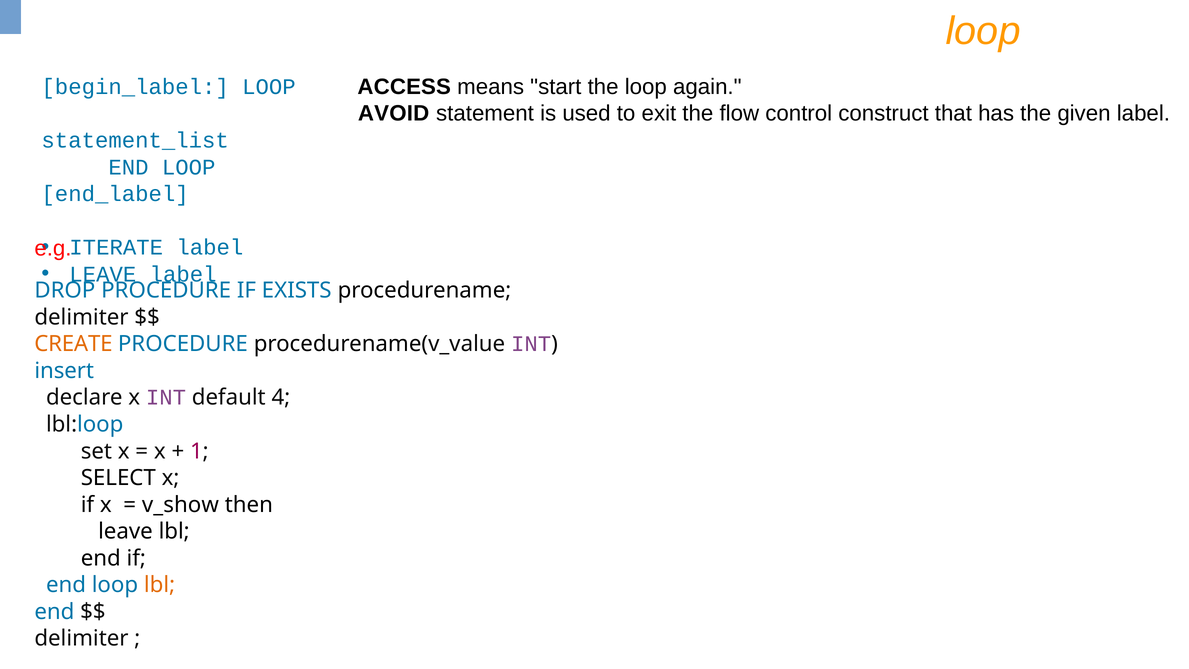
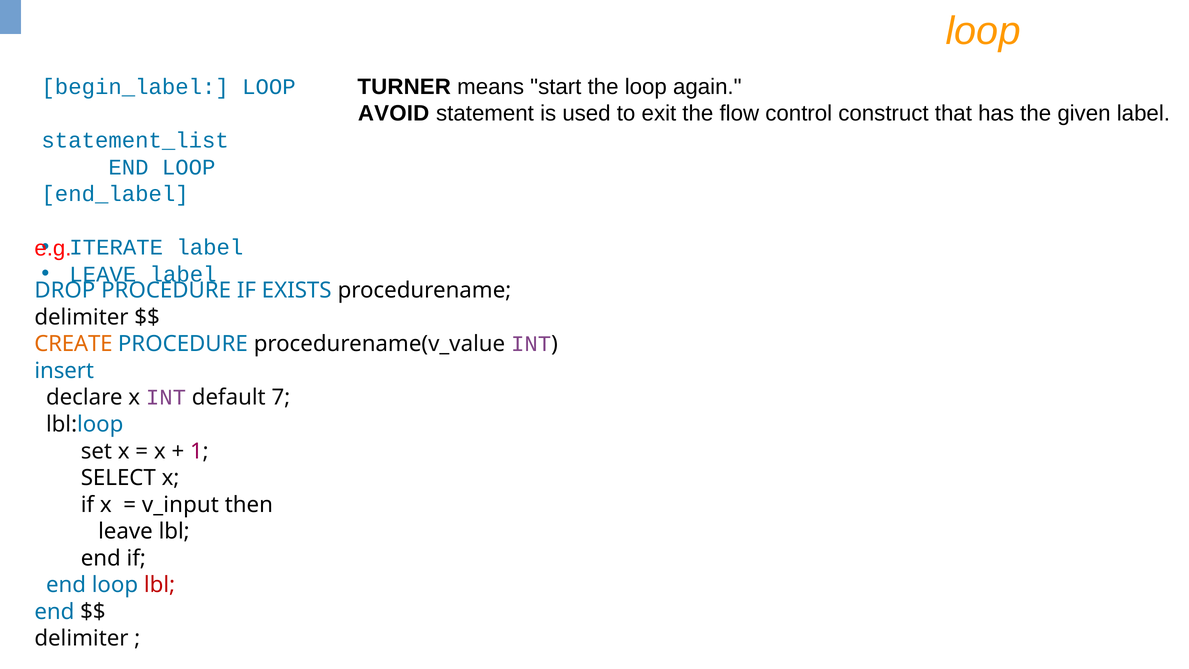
ACCESS: ACCESS -> TURNER (404, 87)
4: 4 -> 7 (281, 398)
v_show: v_show -> v_input (180, 505)
lbl colour: orange -> red (160, 585)
